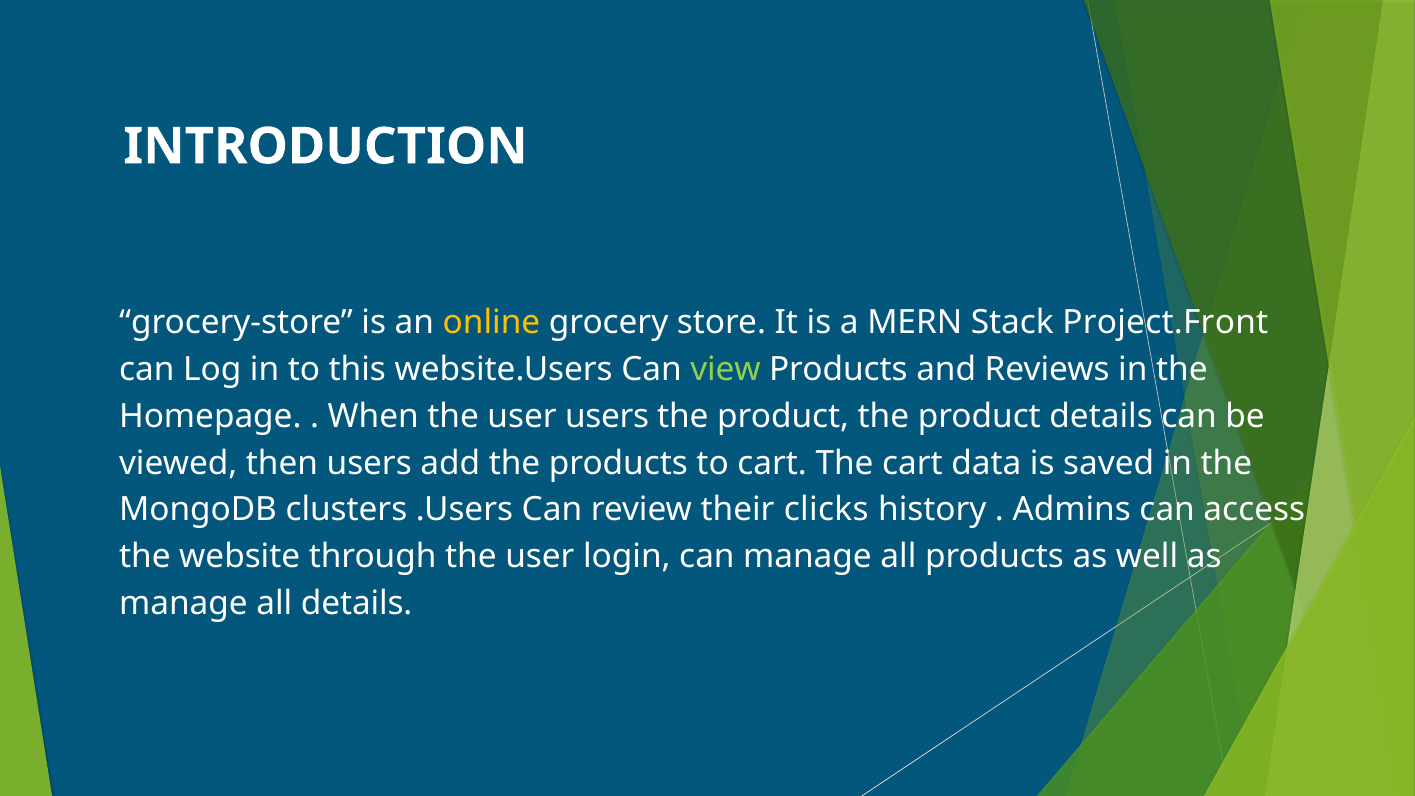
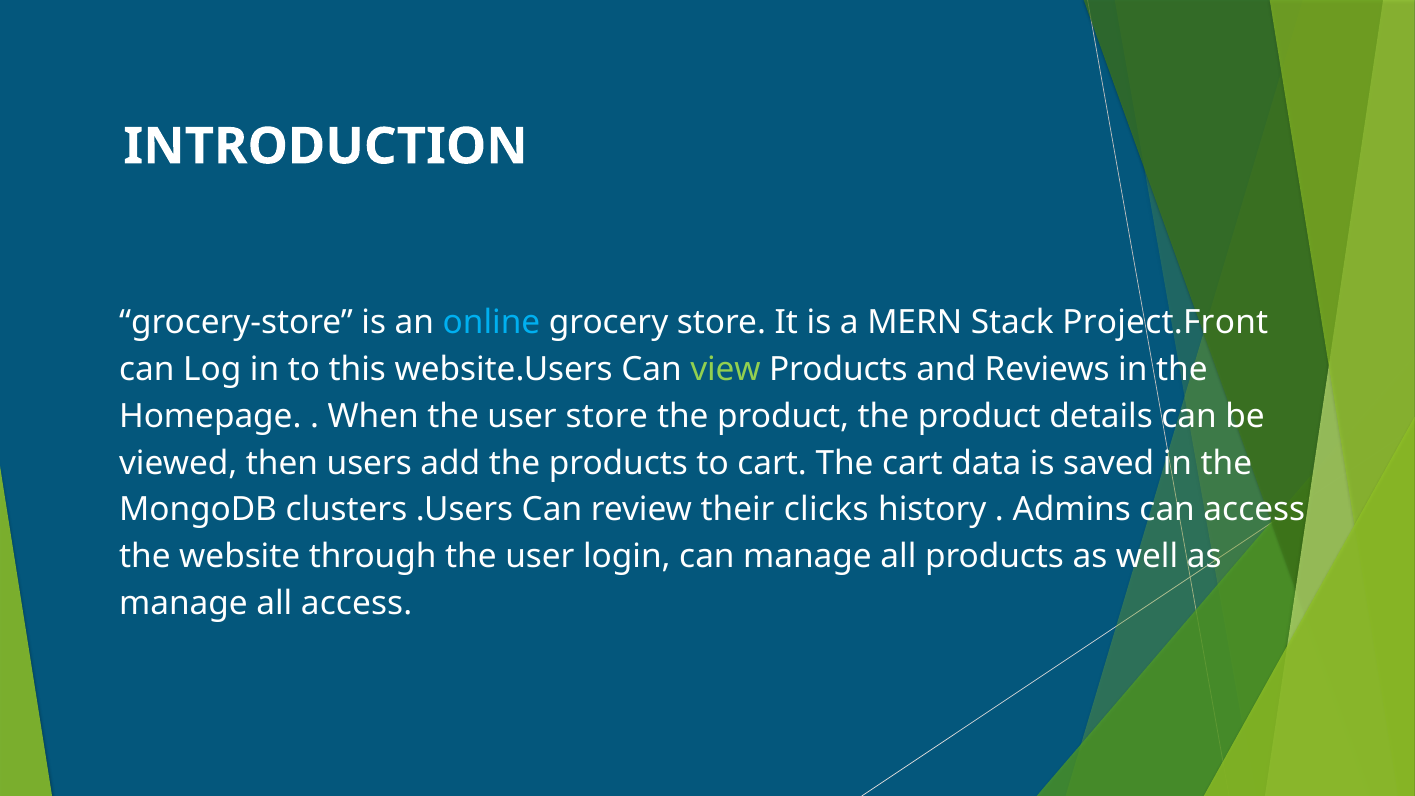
online colour: yellow -> light blue (491, 323)
user users: users -> store (607, 416)
all details: details -> access (357, 603)
